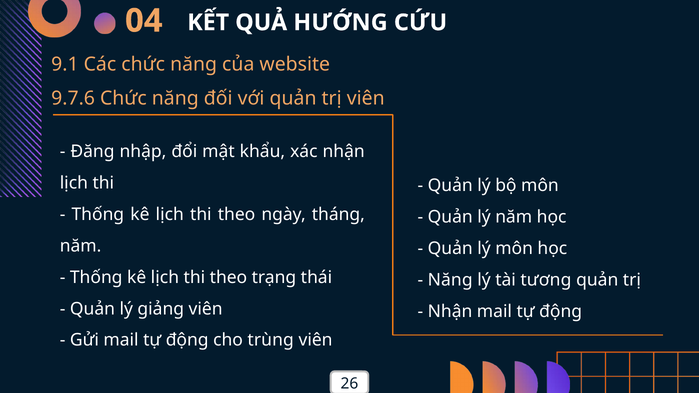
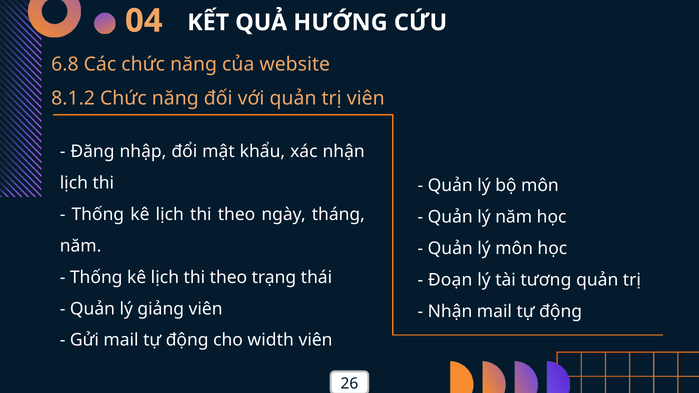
9.1: 9.1 -> 6.8 (65, 64)
9.7.6: 9.7.6 -> 8.1.2 (73, 98)
Năng: Năng -> Đoạn (450, 280)
trùng: trùng -> width (271, 340)
